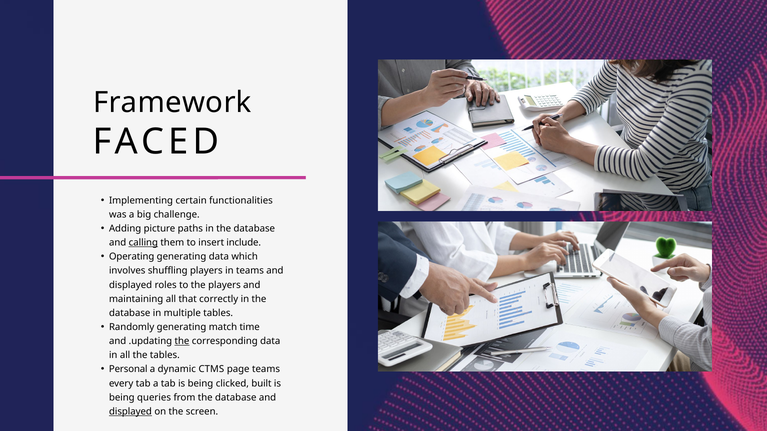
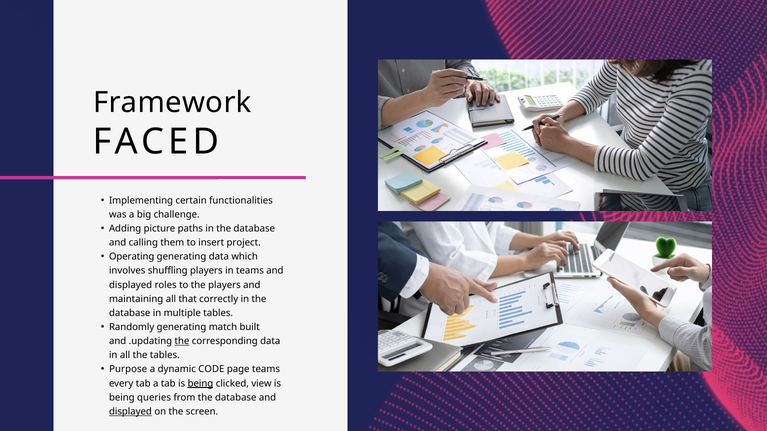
calling underline: present -> none (143, 243)
include: include -> project (244, 243)
time: time -> built (250, 327)
Personal: Personal -> Purpose (128, 370)
CTMS: CTMS -> CODE (211, 370)
being underline: none -> present (200, 384)
built: built -> view (261, 384)
